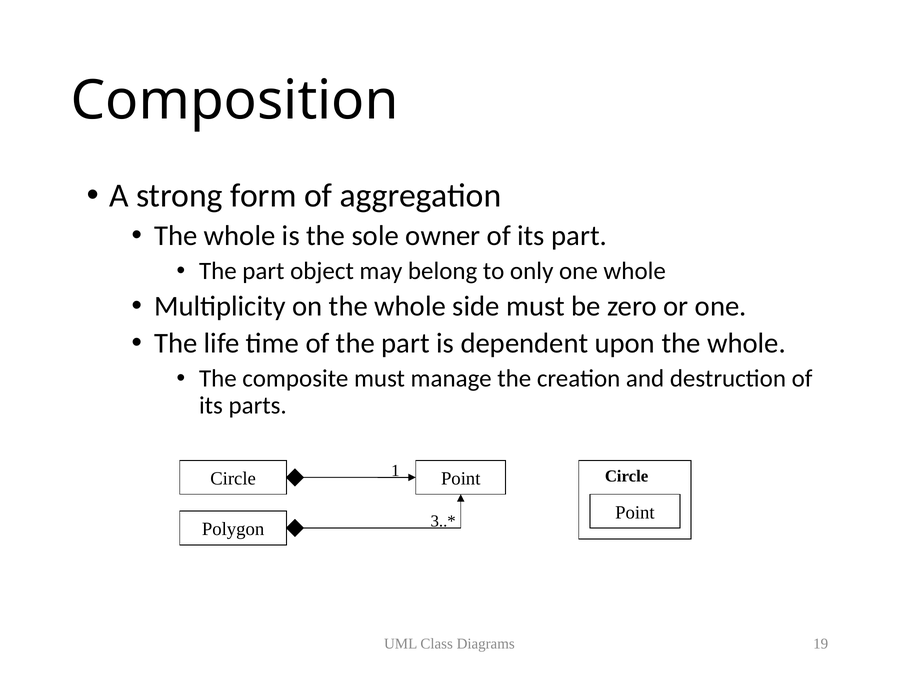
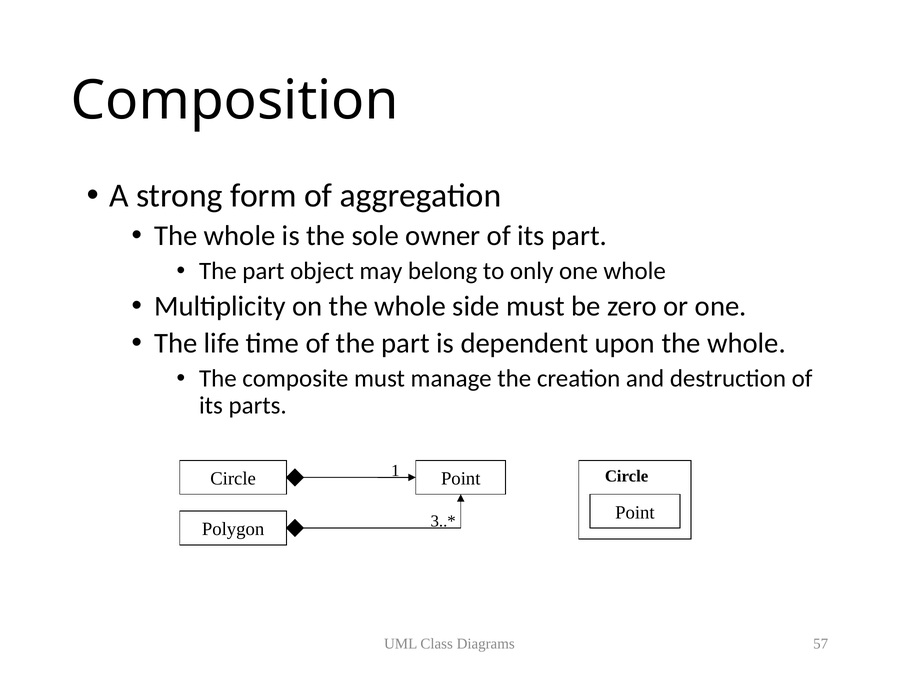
19: 19 -> 57 (821, 644)
